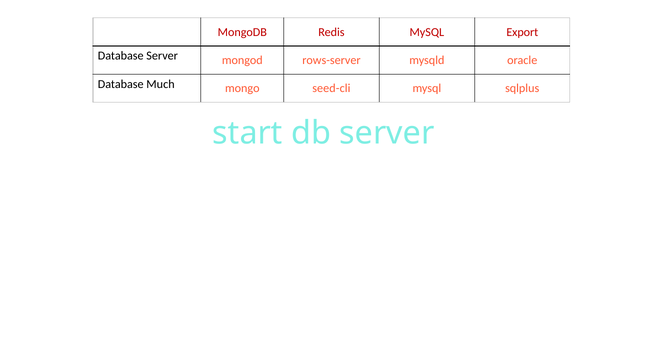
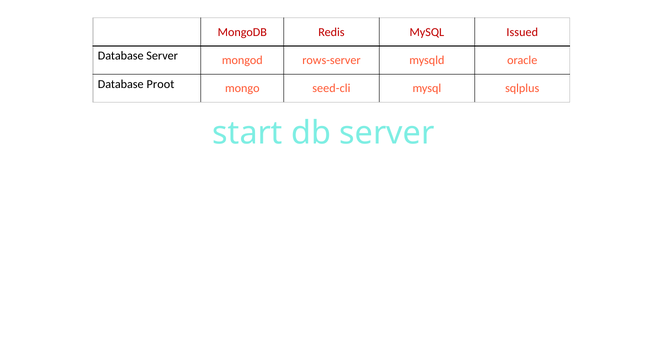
Export: Export -> Issued (522, 32)
Much: Much -> Proot (160, 84)
